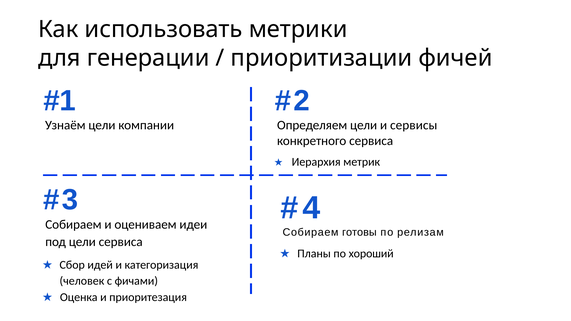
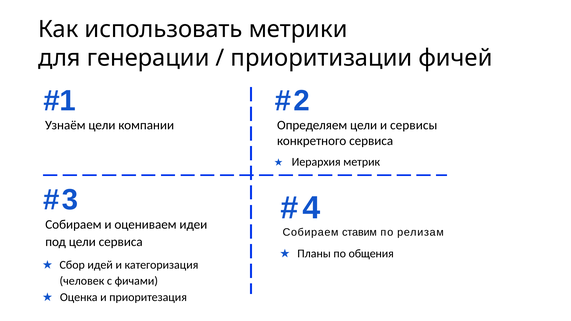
готовы: готовы -> ставим (359, 232)
хороший: хороший -> общения (371, 254)
